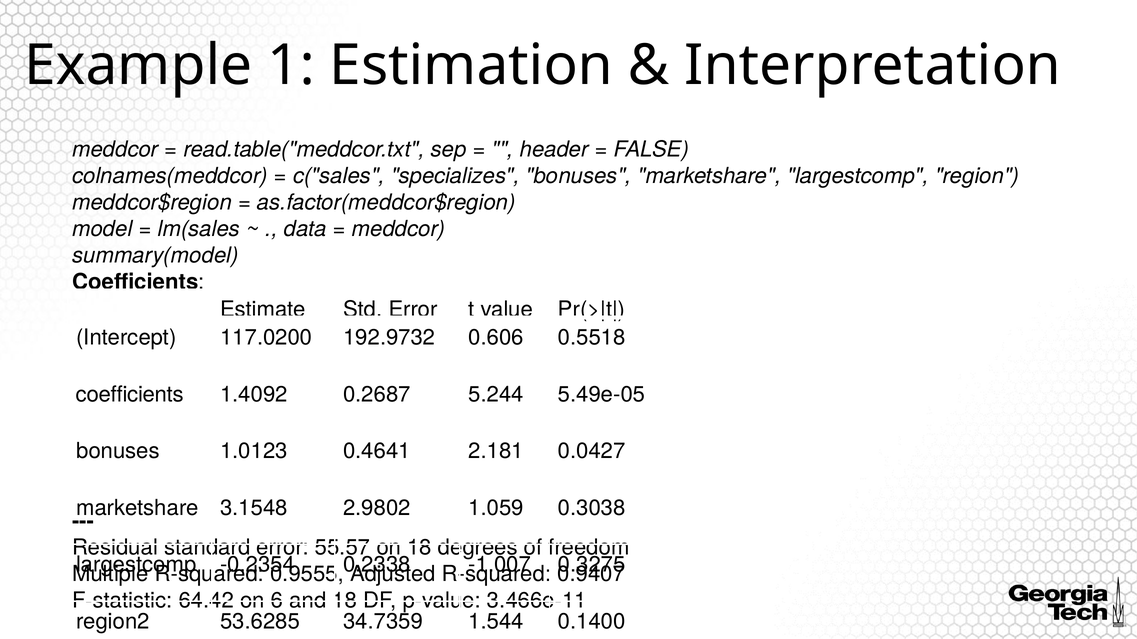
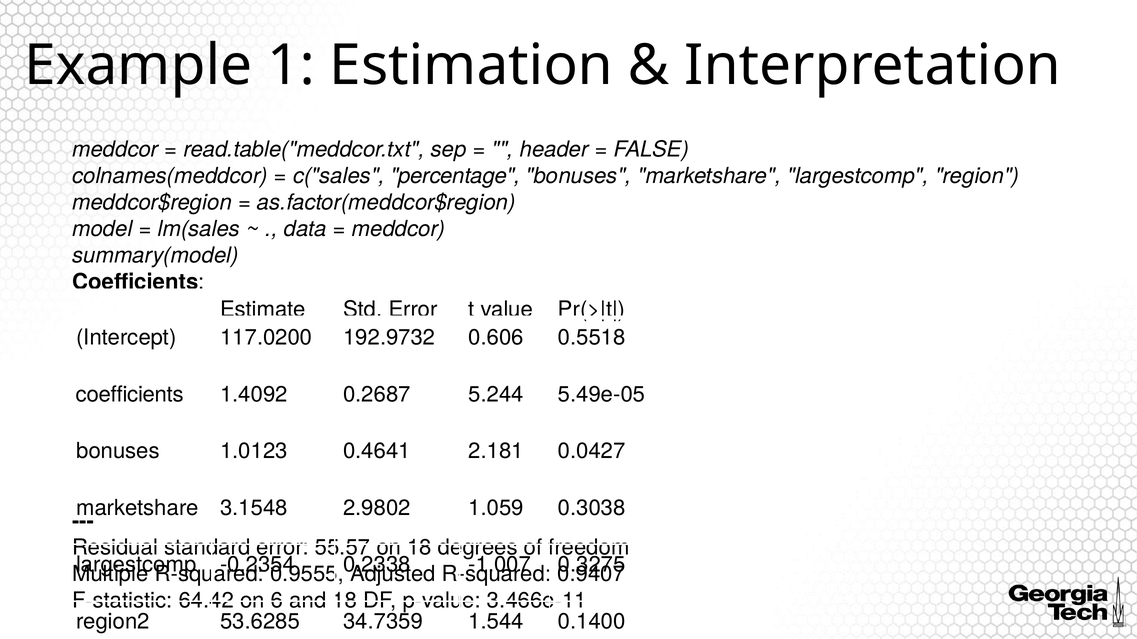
specializes: specializes -> percentage (456, 176)
